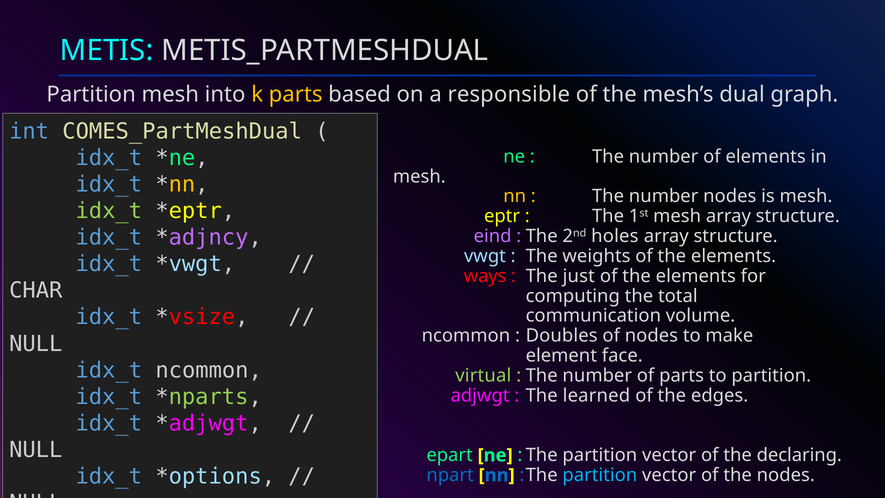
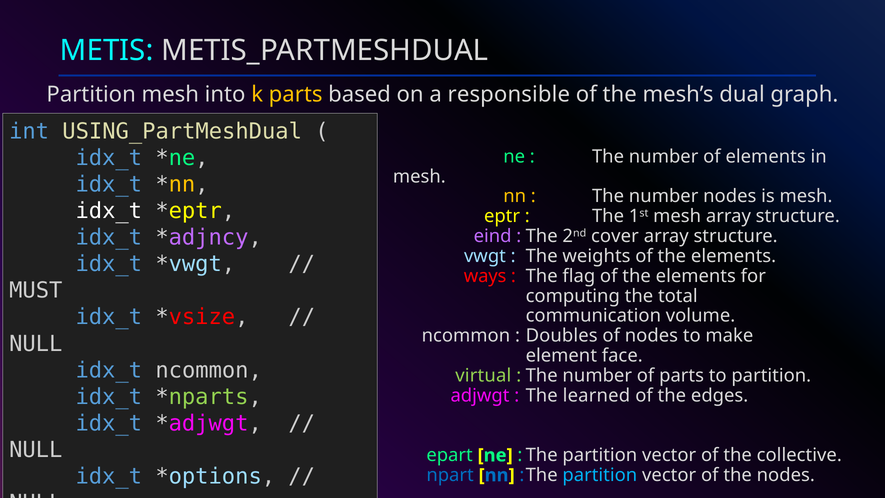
COMES_PartMeshDual: COMES_PartMeshDual -> USING_PartMeshDual (182, 131)
idx_t colour: light green -> white (109, 211)
holes: holes -> cover (615, 236)
just: just -> flag (579, 276)
CHAR: CHAR -> MUST (36, 291)
declaring: declaring -> collective (799, 455)
